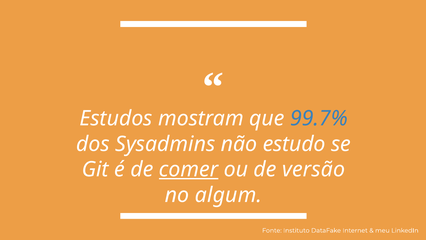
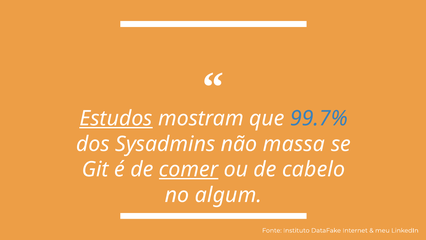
Estudos underline: none -> present (116, 118)
estudo: estudo -> massa (294, 144)
versão: versão -> cabelo (314, 169)
